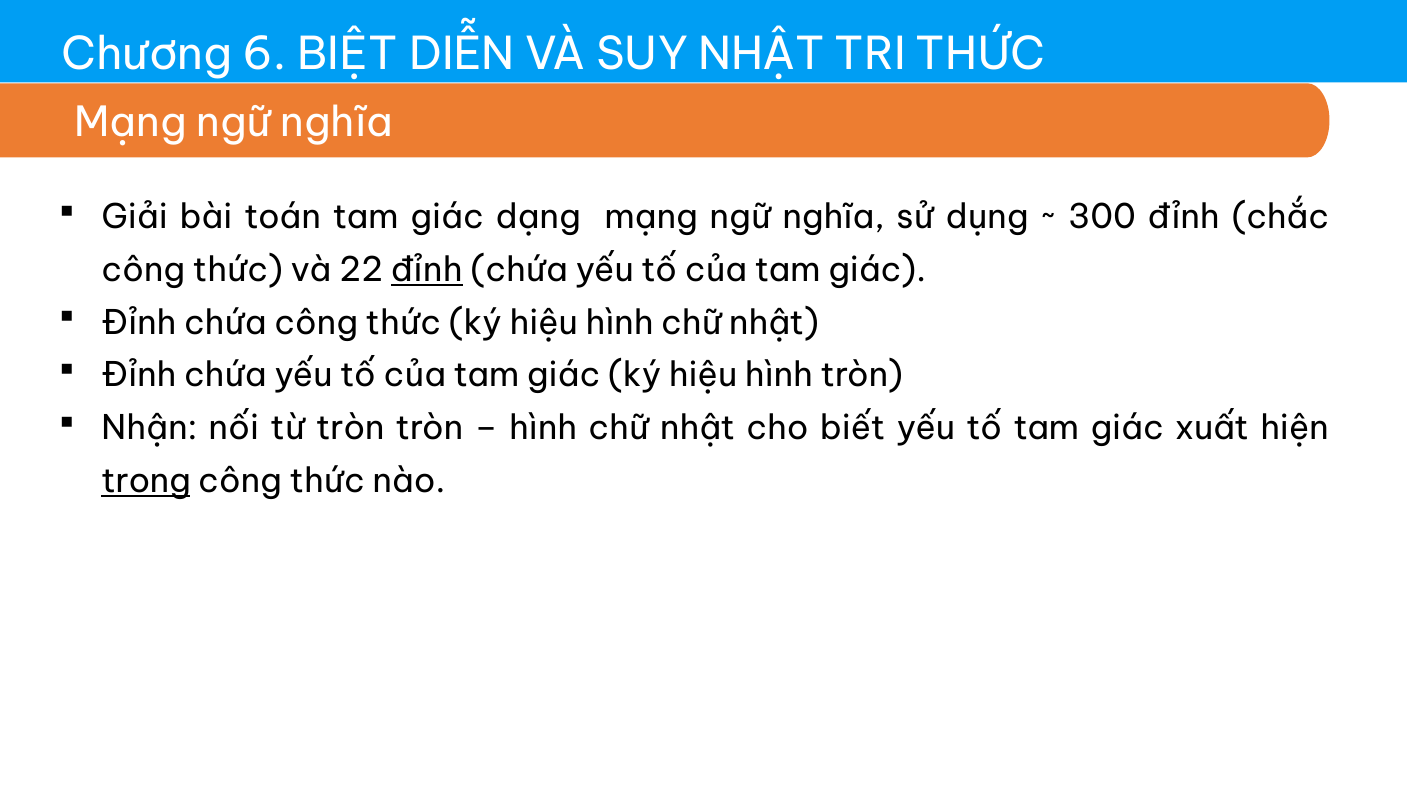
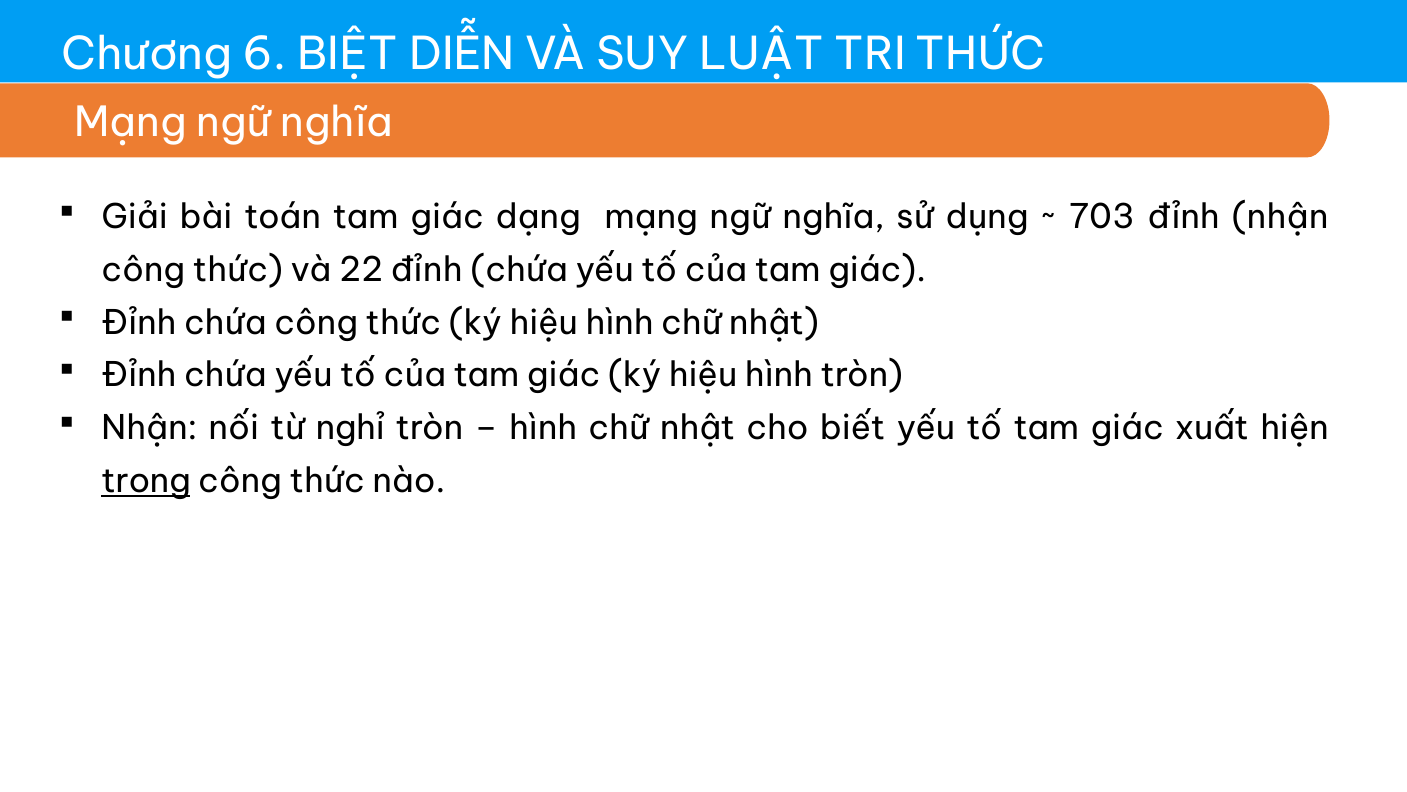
SUY NHẬT: NHẬT -> LUẬT (761, 55)
300: 300 -> 703 (1102, 217)
đỉnh chắc: chắc -> nhận (1280, 217)
đỉnh underline: present -> none (427, 270)
từ tròn: tròn -> nghỉ (350, 428)
